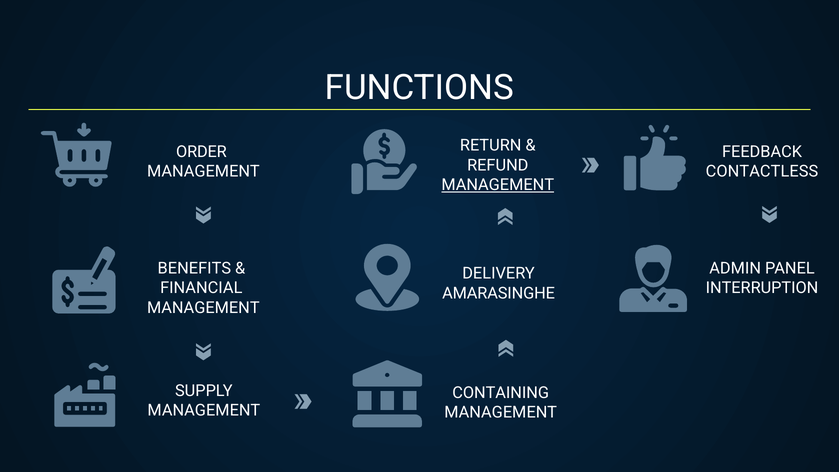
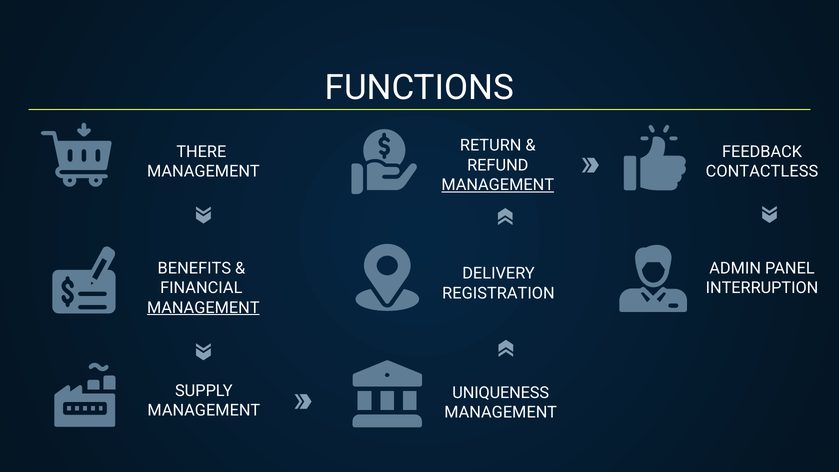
ORDER: ORDER -> THERE (201, 152)
AMARASINGHE: AMARASINGHE -> REGISTRATION (498, 293)
MANAGEMENT underline: none -> present (203, 308)
CONTAINING: CONTAINING -> UNIQUENESS (501, 393)
